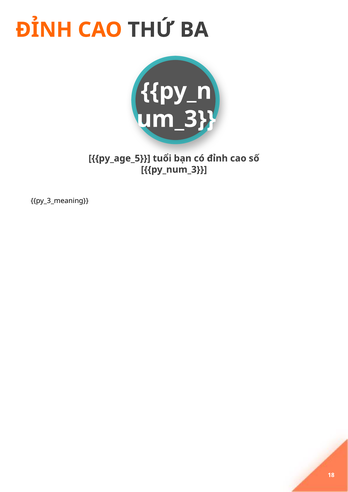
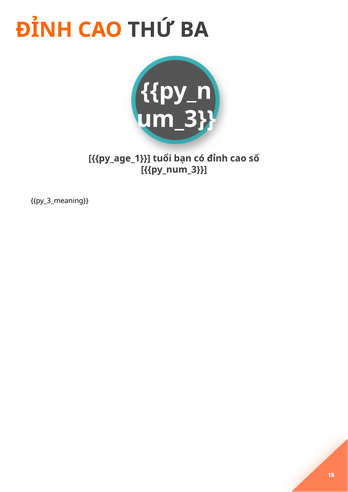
py_age_5: py_age_5 -> py_age_1 (119, 158)
